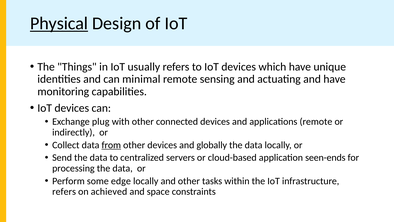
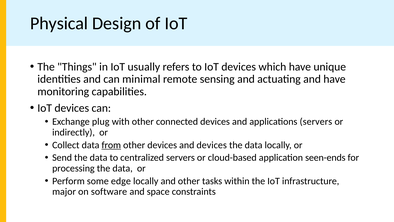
Physical underline: present -> none (59, 23)
applications remote: remote -> servers (316, 121)
and globally: globally -> devices (212, 145)
refers: refers -> major (64, 191)
achieved: achieved -> software (109, 191)
